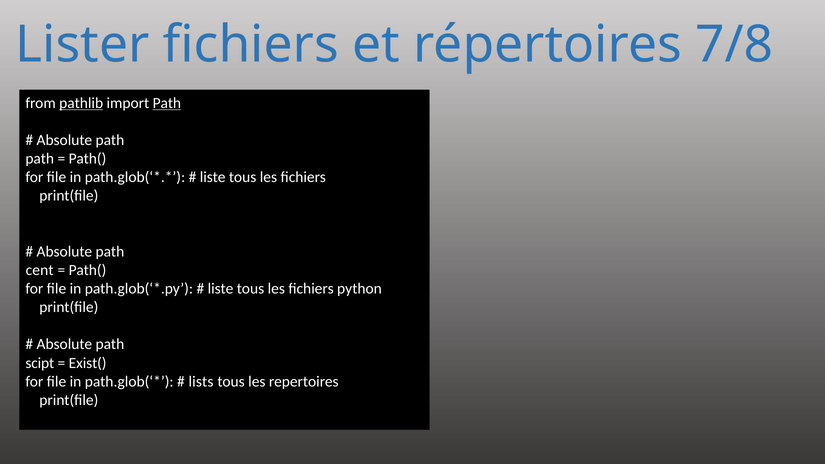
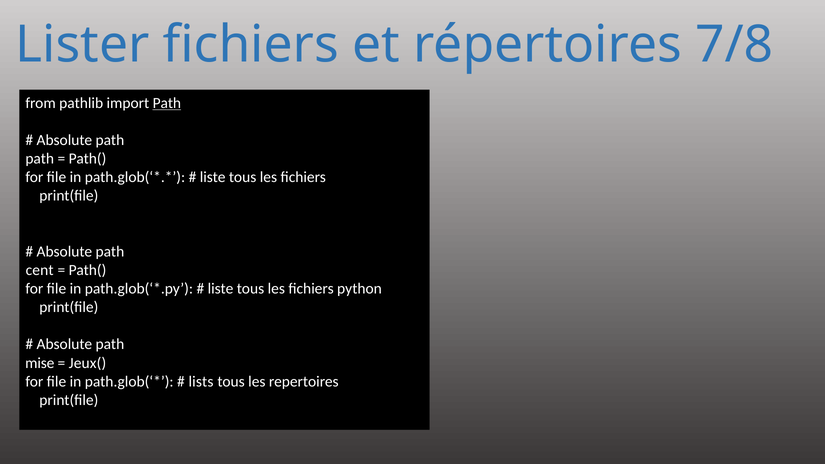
pathlib underline: present -> none (81, 103)
scipt: scipt -> mise (40, 363)
Exist(: Exist( -> Jeux( (87, 363)
